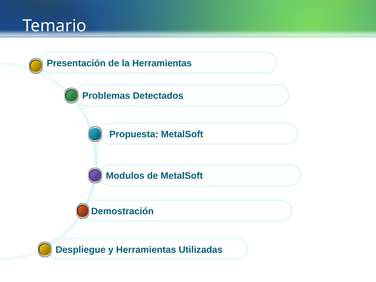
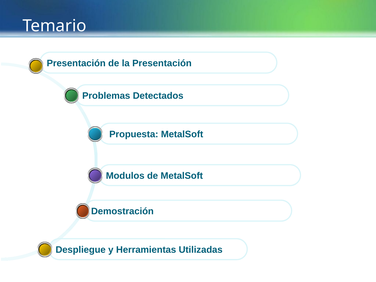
la Herramientas: Herramientas -> Presentación (162, 63)
